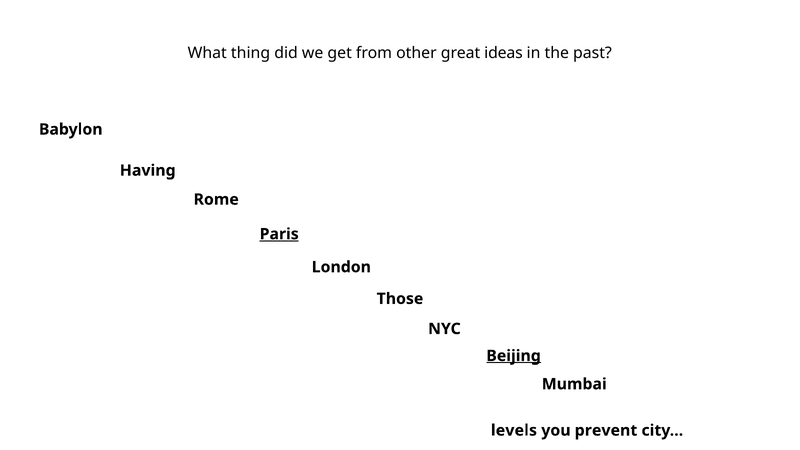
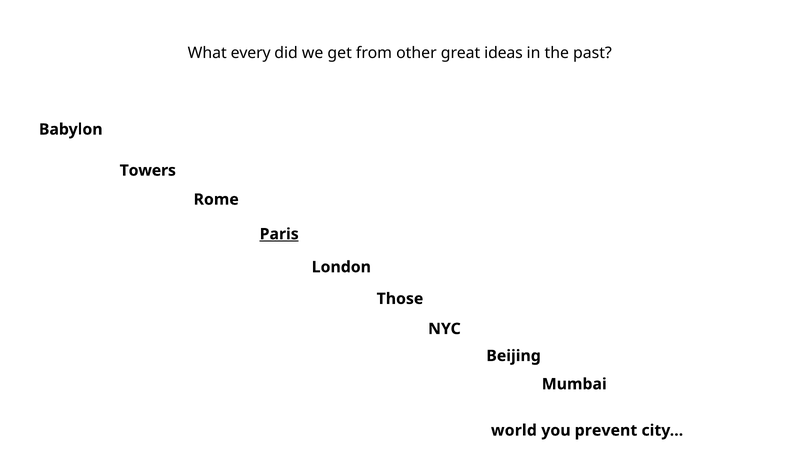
thing: thing -> every (251, 53)
Having: Having -> Towers (148, 170)
Beijing underline: present -> none (514, 356)
levels: levels -> world (514, 430)
